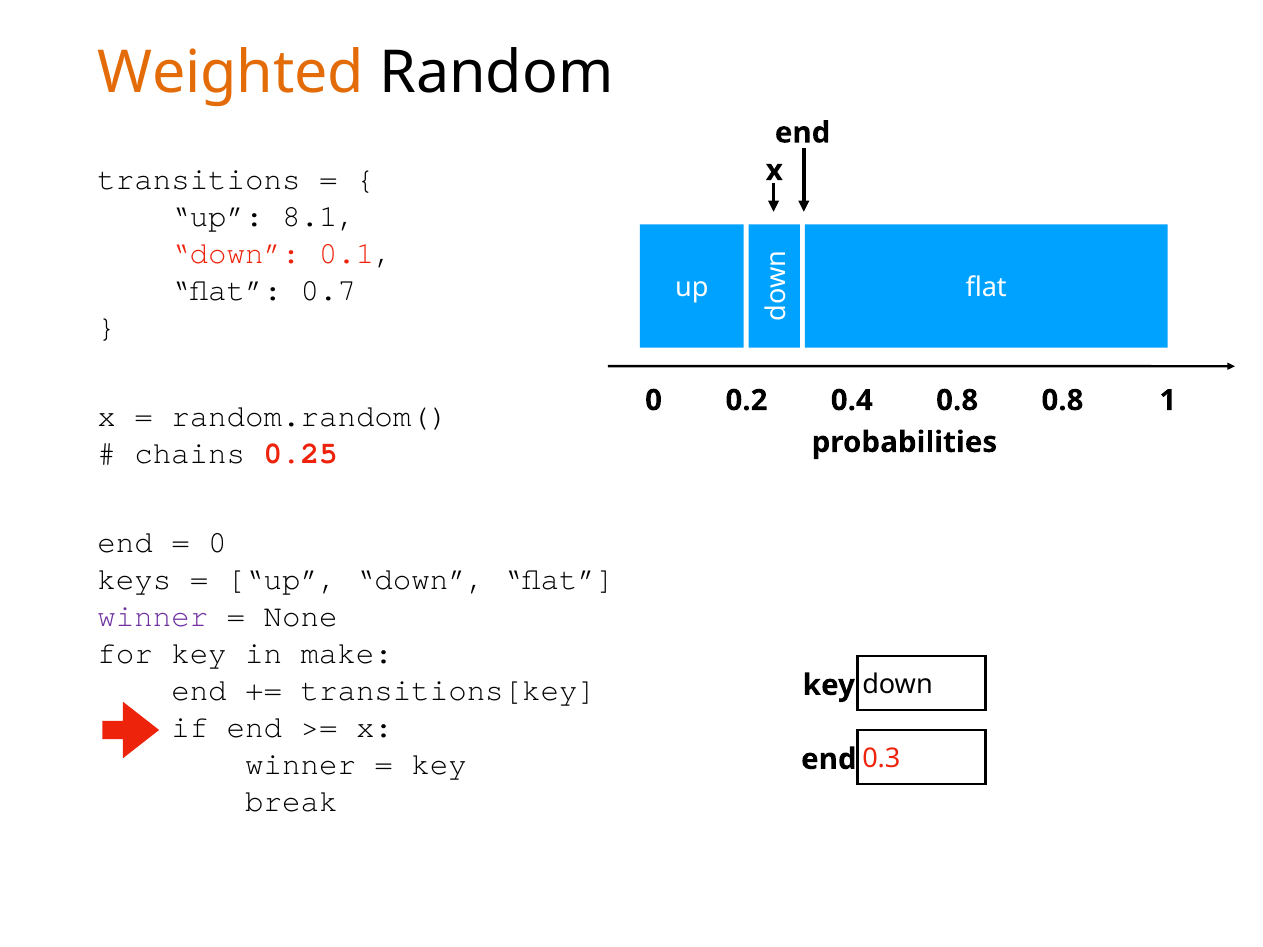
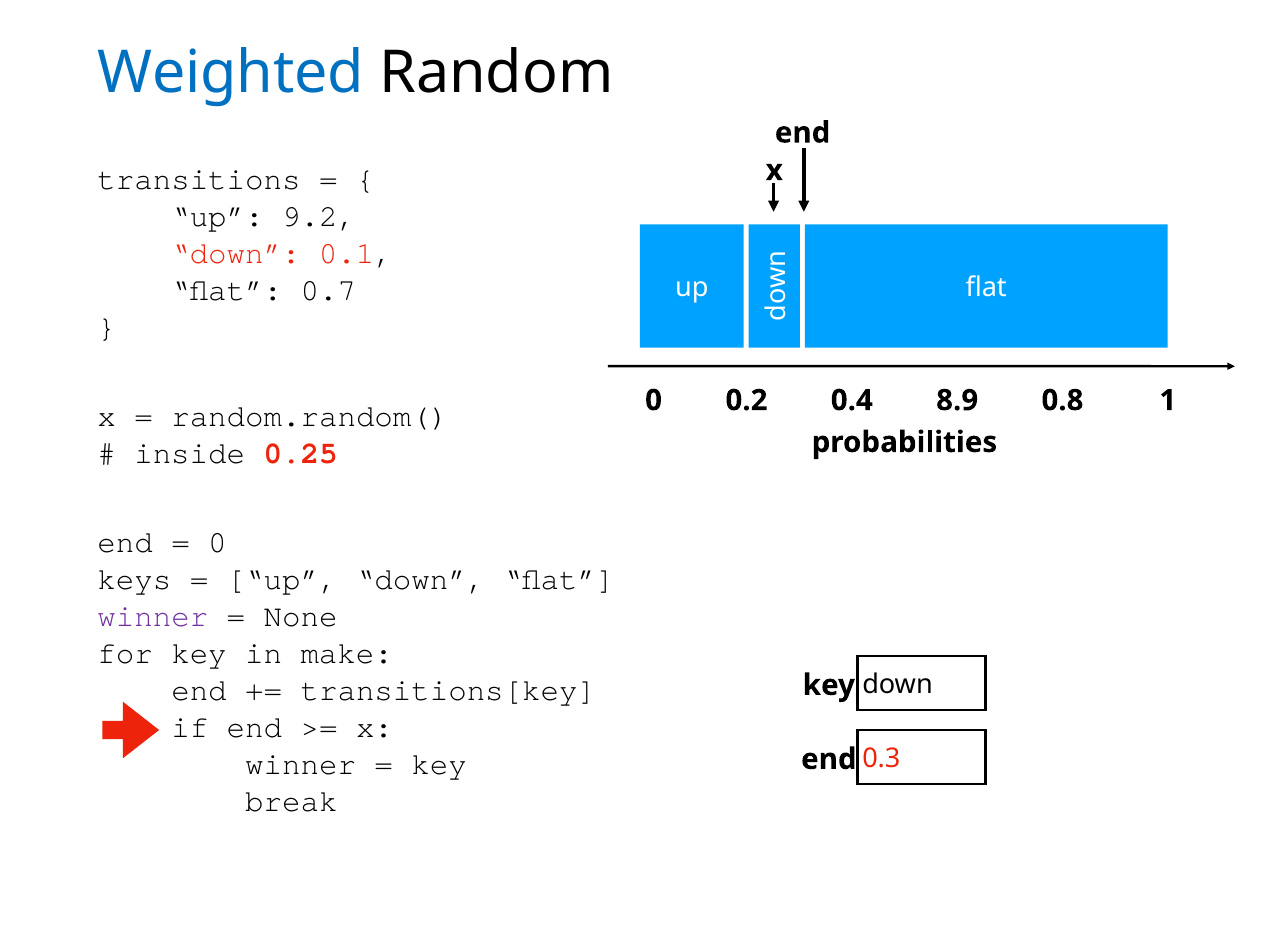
Weighted colour: orange -> blue (231, 73)
8.1: 8.1 -> 9.2 (319, 217)
0.4 0.8: 0.8 -> 8.9 (957, 400)
chains: chains -> inside (190, 454)
